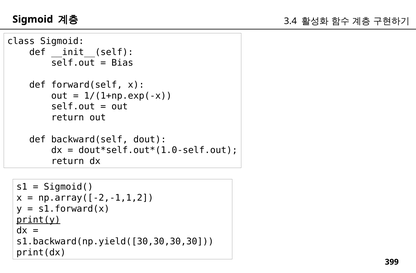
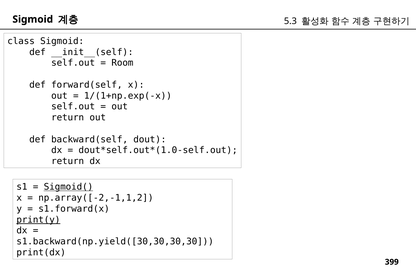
3.4: 3.4 -> 5.3 (290, 21)
Bias: Bias -> Room (122, 63)
Sigmoid( underline: none -> present (68, 187)
